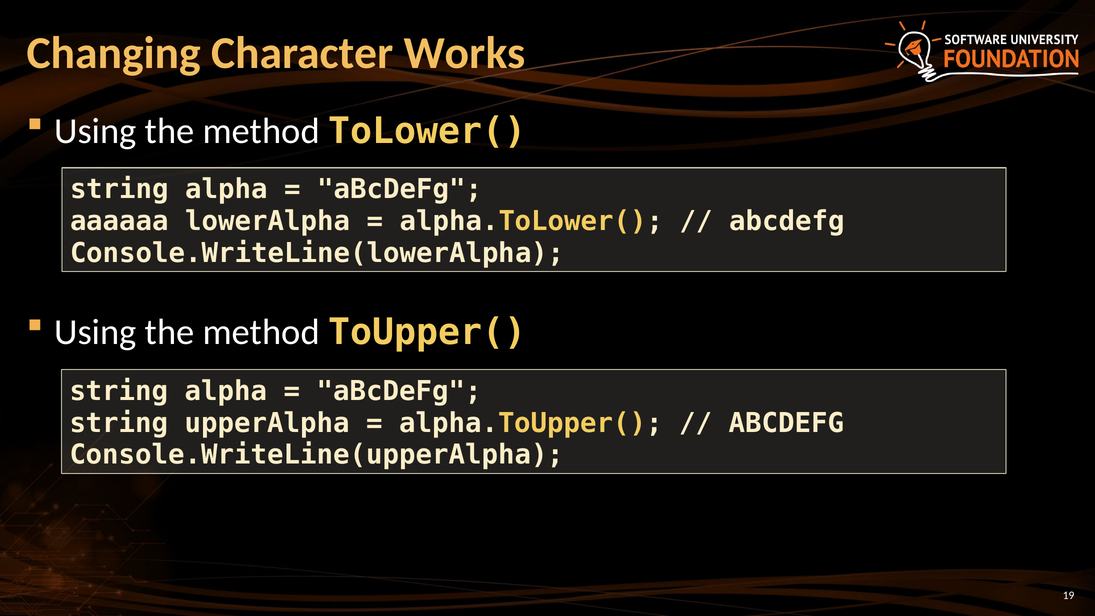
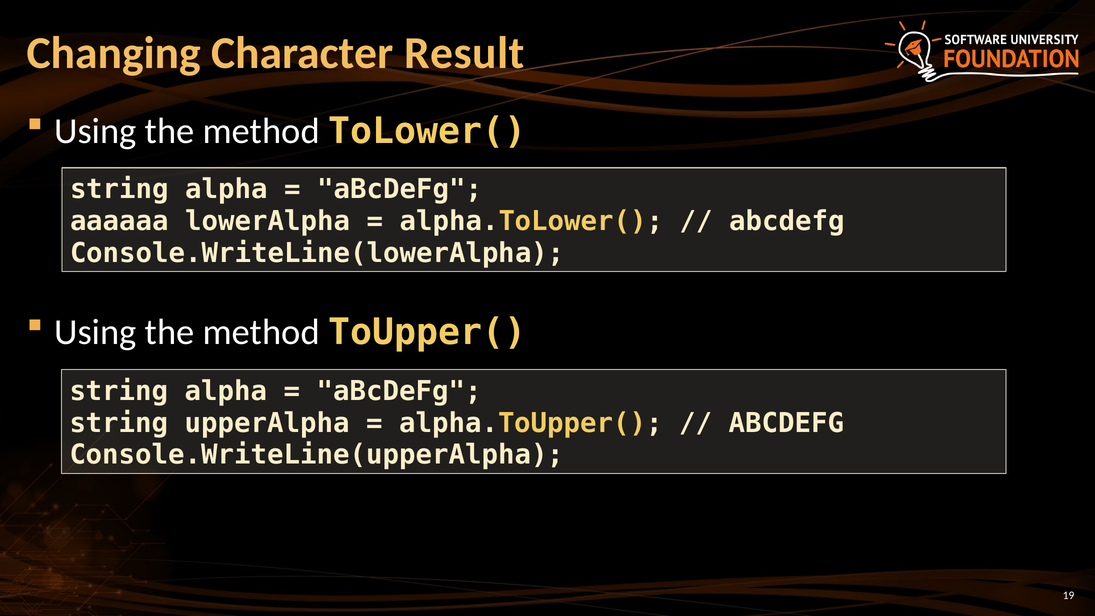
Works: Works -> Result (464, 53)
